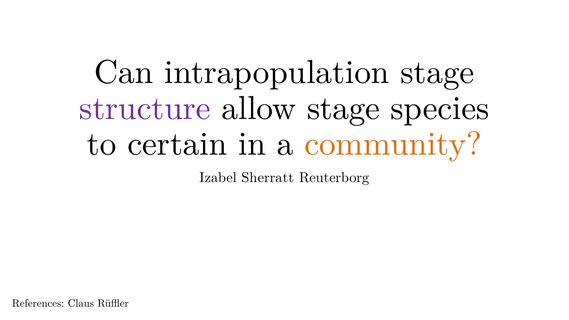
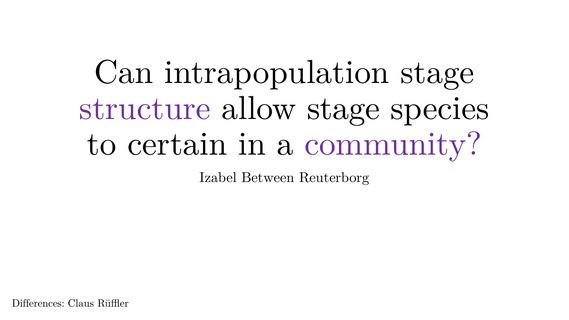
community colour: orange -> purple (393, 144)
Sherratt: Sherratt -> Between (268, 177)
References: References -> Differences (38, 303)
